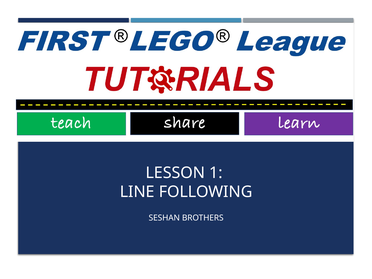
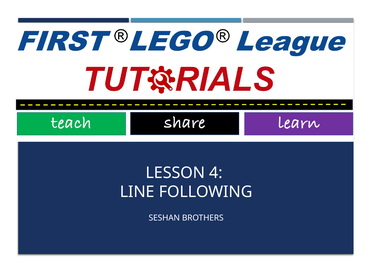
1: 1 -> 4 (216, 173)
